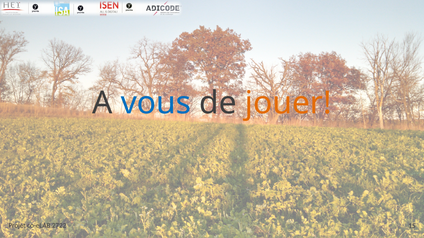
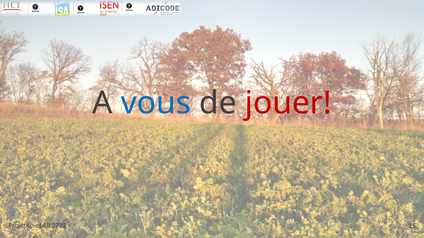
jouer colour: orange -> red (288, 103)
